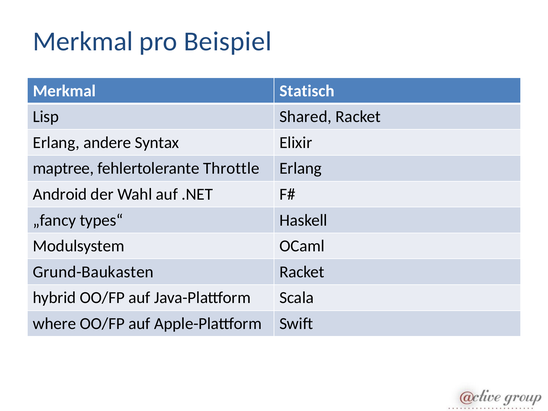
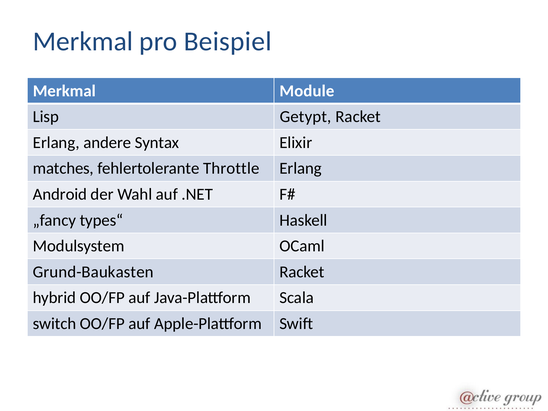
Statisch: Statisch -> Module (307, 91)
Shared: Shared -> Getypt (306, 117)
maptree: maptree -> matches (63, 168)
where: where -> switch (55, 324)
